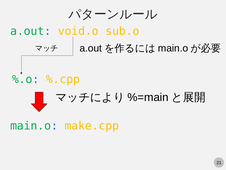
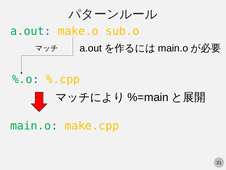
void.o: void.o -> make.o (78, 31)
